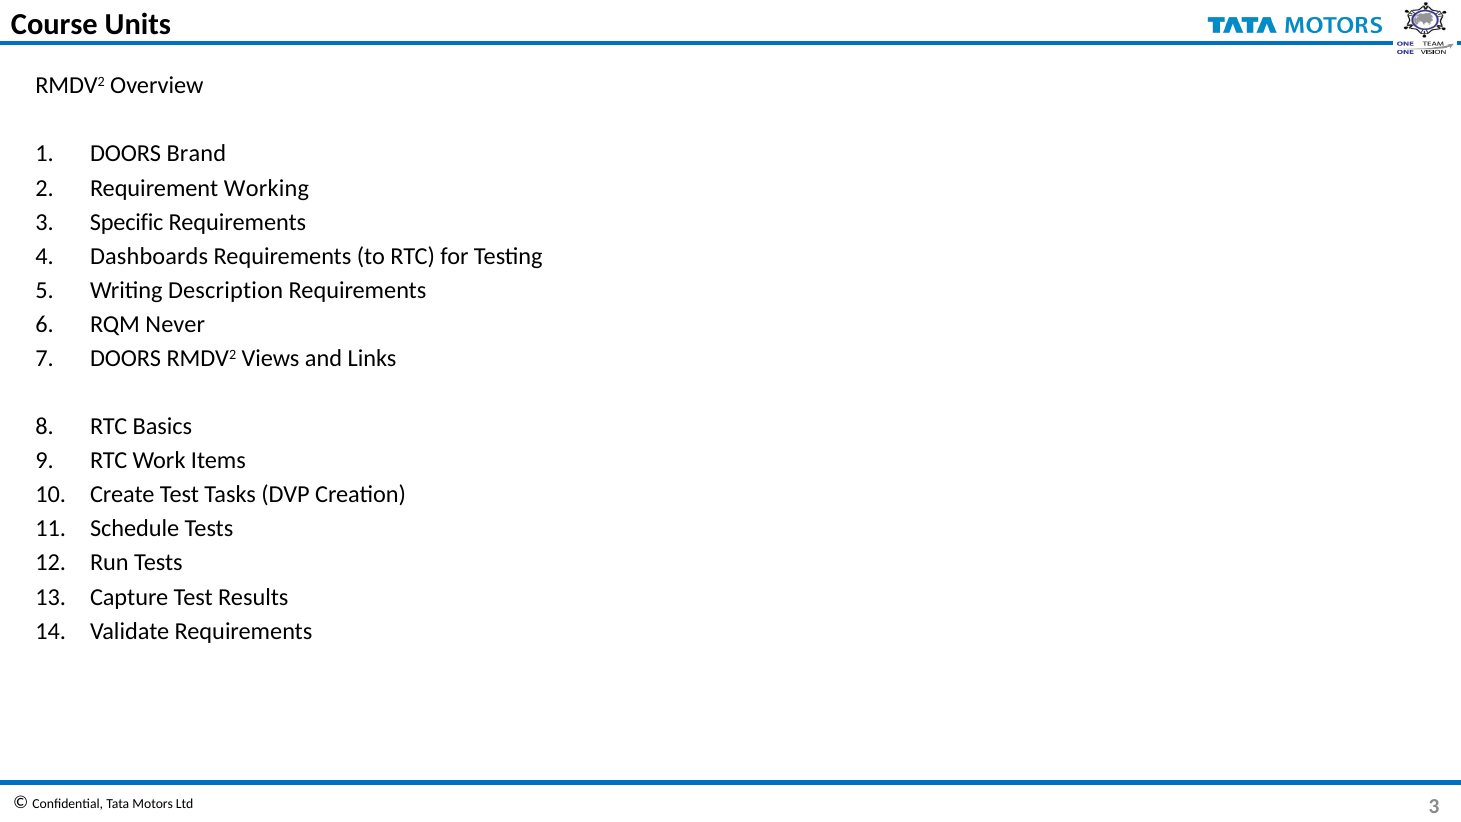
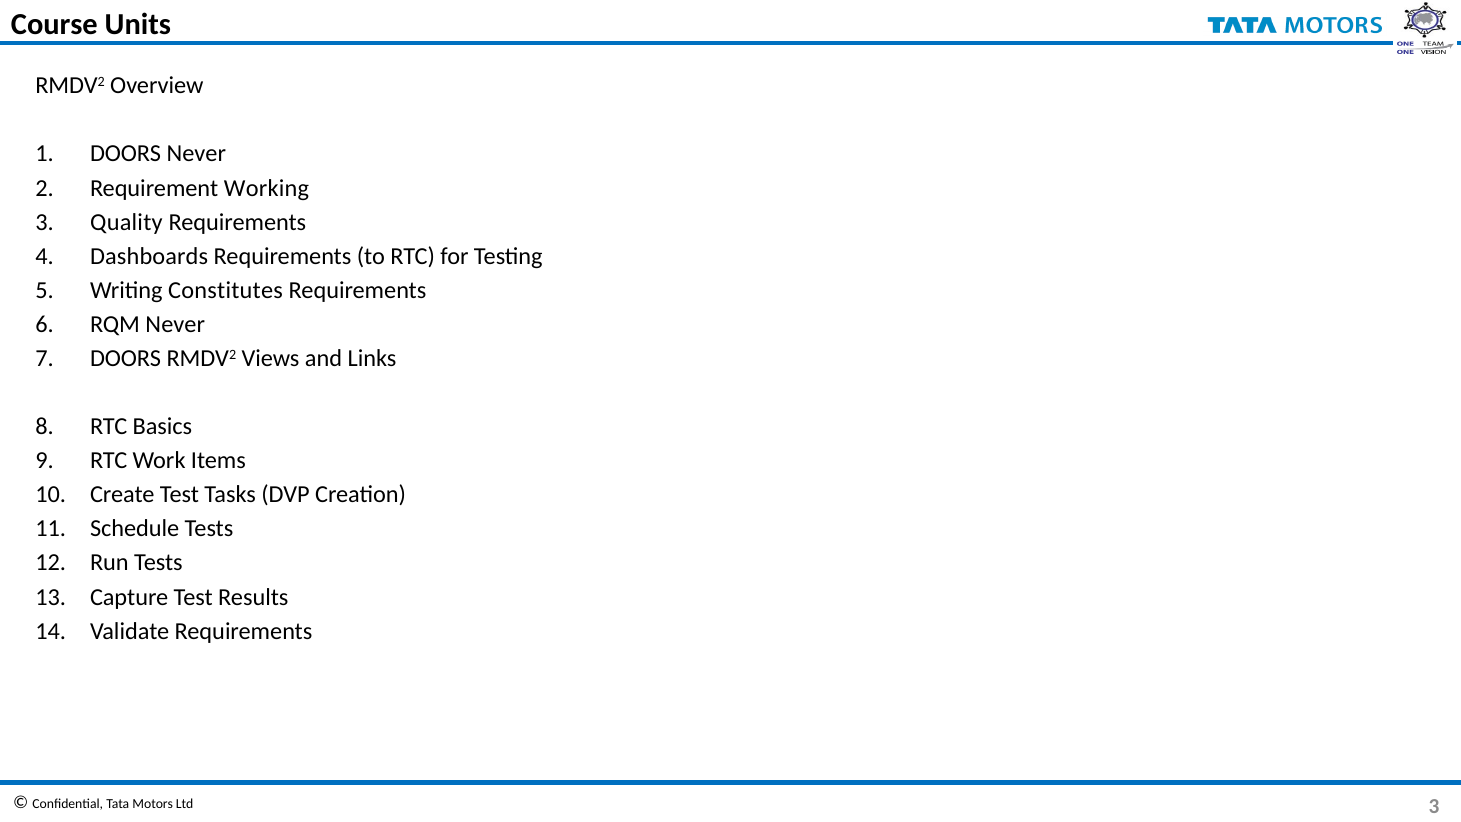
DOORS Brand: Brand -> Never (196, 154)
Specific: Specific -> Quality (126, 222)
Description: Description -> Constitutes (226, 290)
